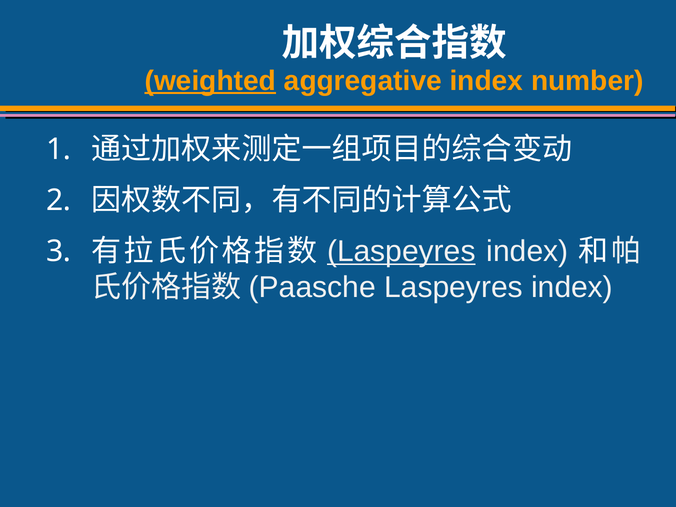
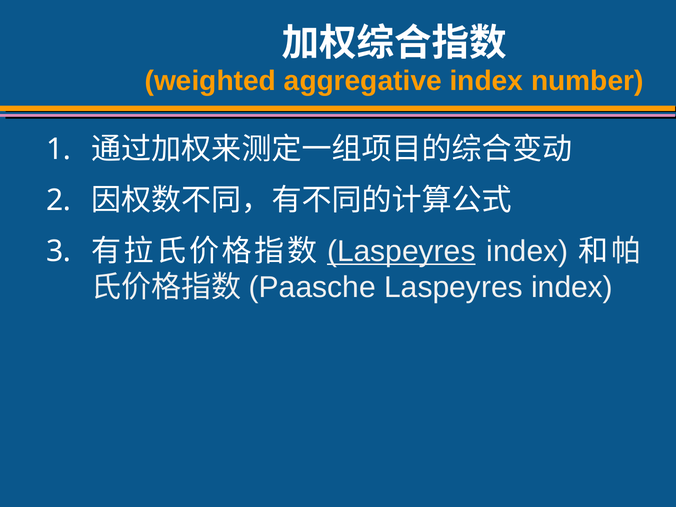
weighted underline: present -> none (210, 81)
